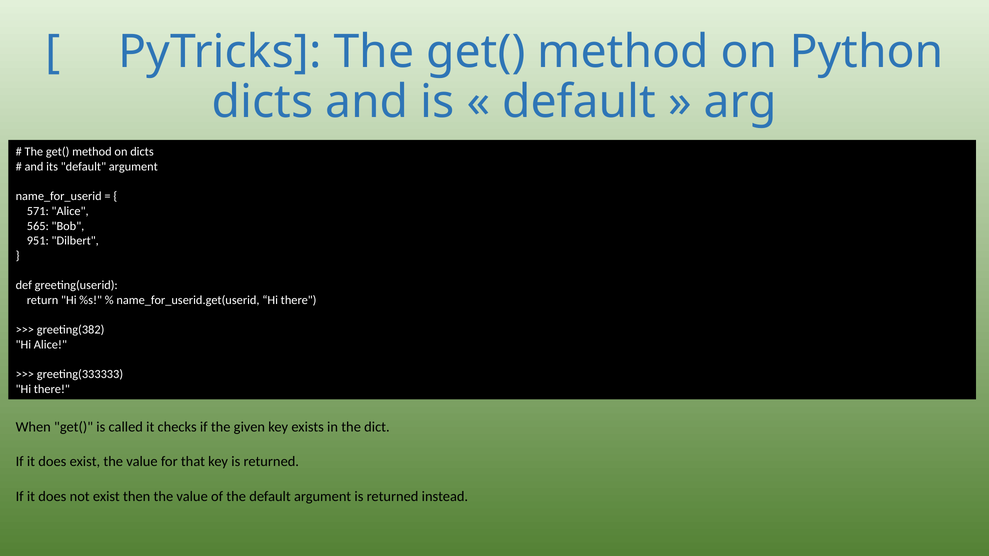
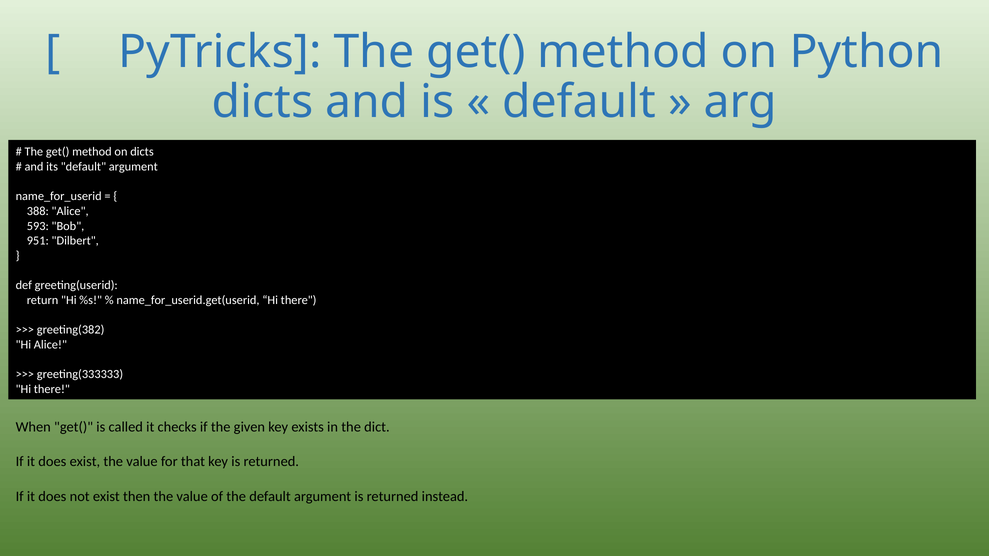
571: 571 -> 388 (38, 211)
565: 565 -> 593 (38, 226)
